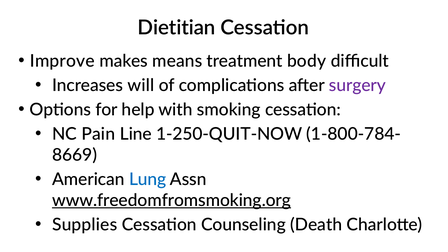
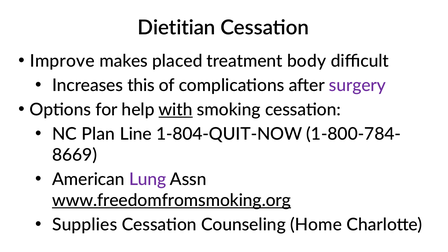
means: means -> placed (177, 61)
will: will -> this (141, 85)
with underline: none -> present (176, 110)
Pain: Pain -> Plan (98, 134)
1-250-QUIT-NOW: 1-250-QUIT-NOW -> 1-804-QUIT-NOW (229, 134)
Lung colour: blue -> purple (148, 180)
Death: Death -> Home (316, 225)
